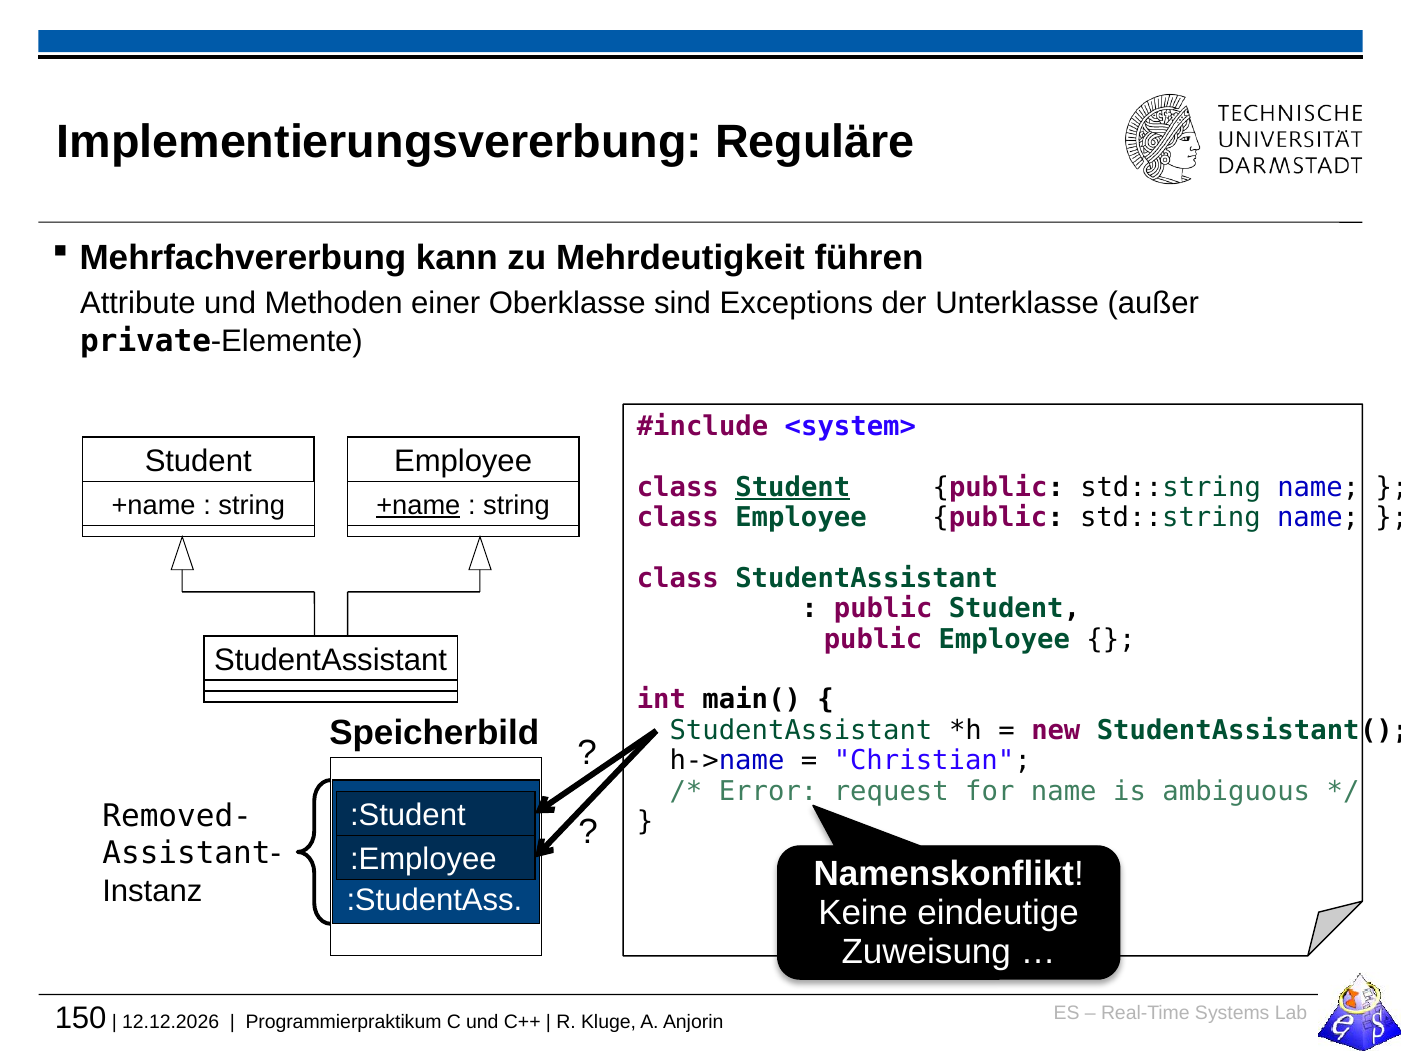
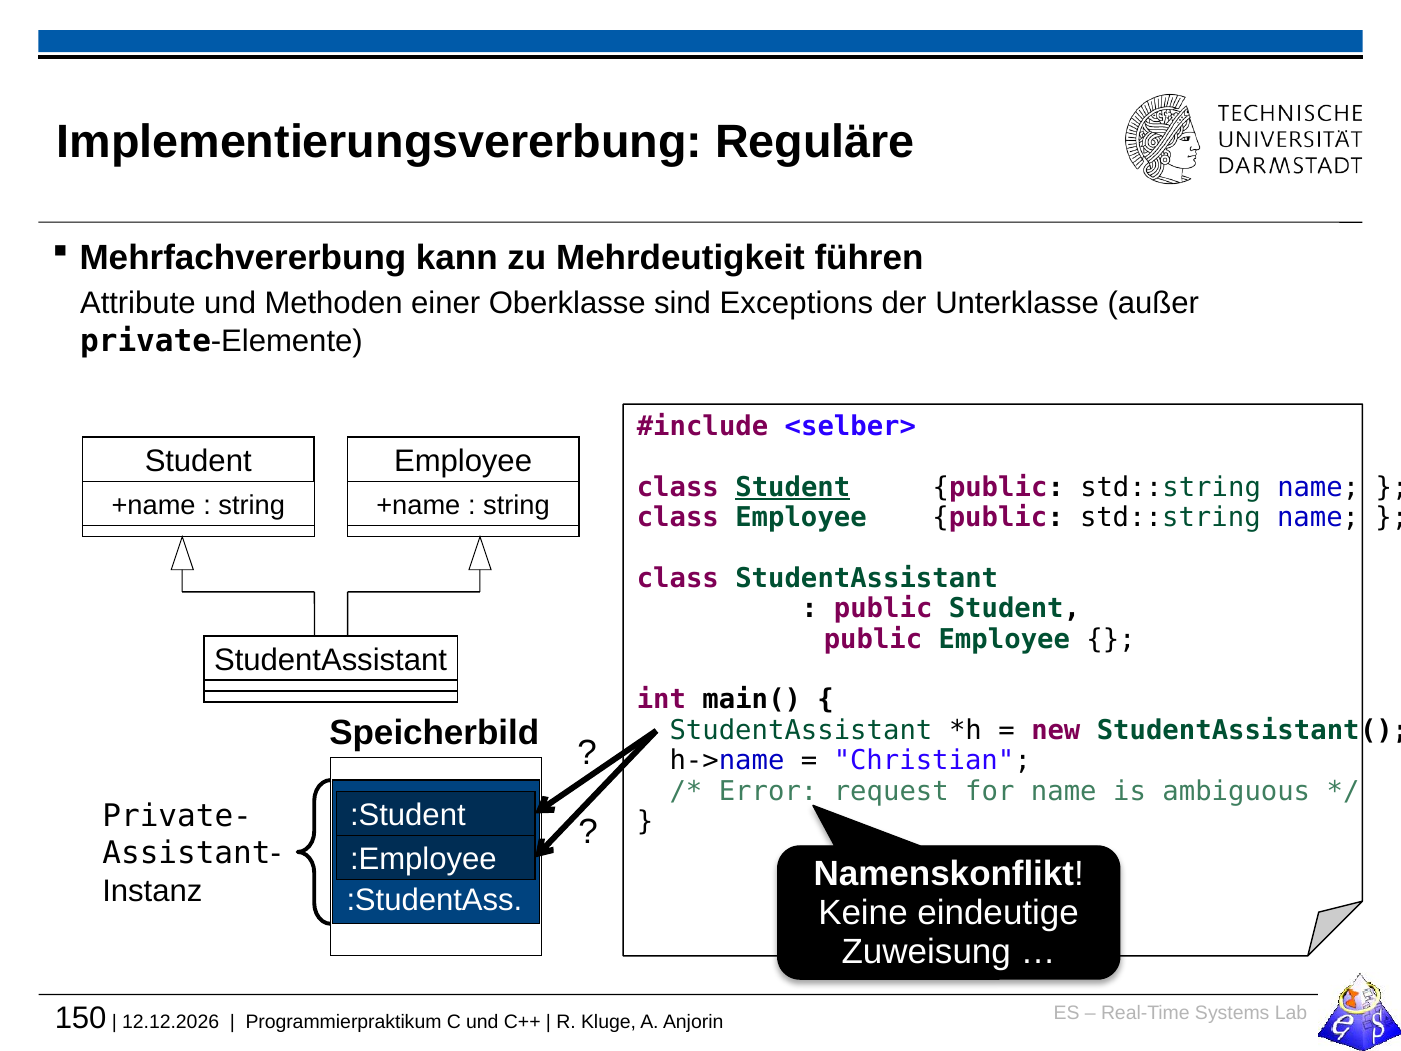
<system>: <system> -> <selber> (850, 426)
+name underline: present -> none (418, 505)
Removed-: Removed- -> Private- (177, 816)
